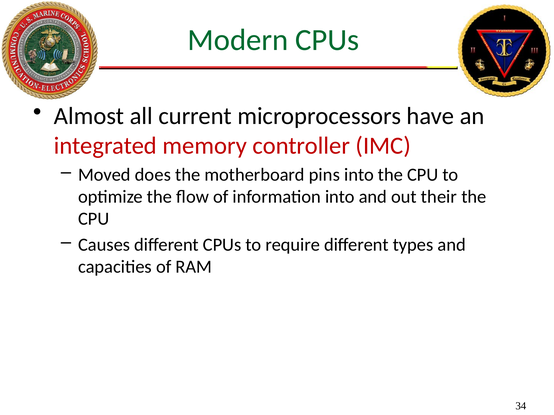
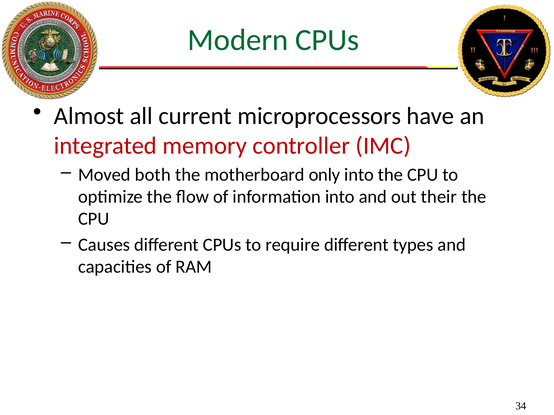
does: does -> both (153, 175)
pins: pins -> only (324, 175)
